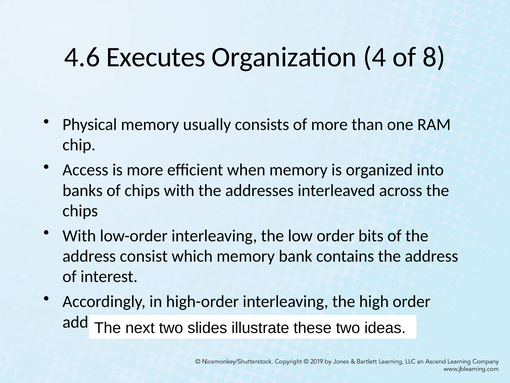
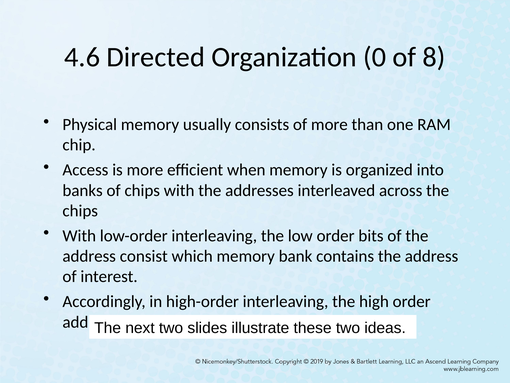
Executes: Executes -> Directed (156, 57)
4: 4 -> 0 (375, 57)
